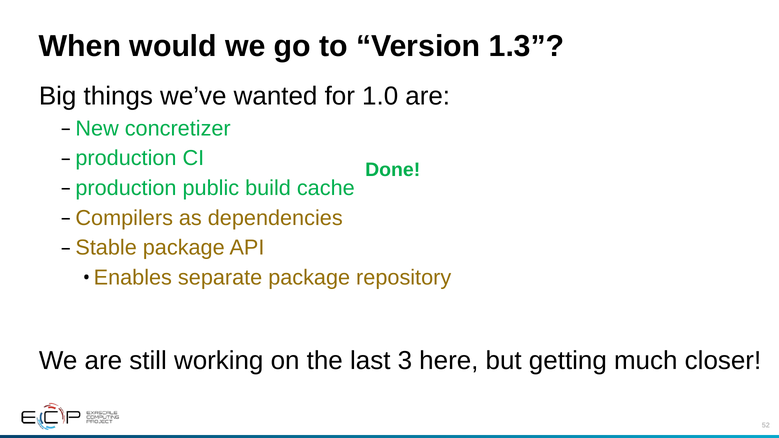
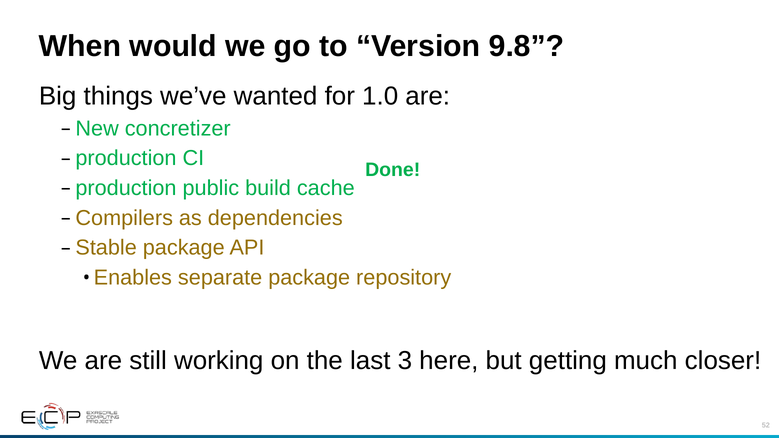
1.3: 1.3 -> 9.8 (527, 46)
